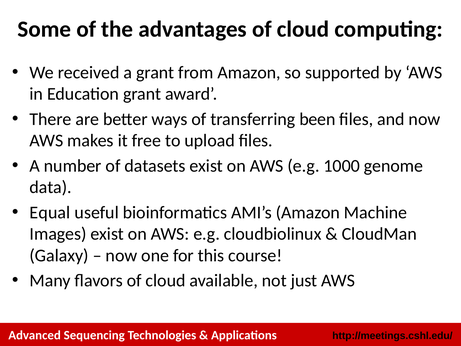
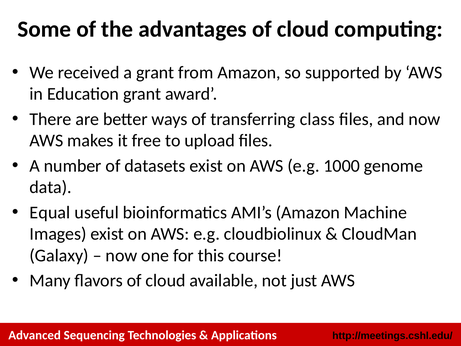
been: been -> class (317, 119)
